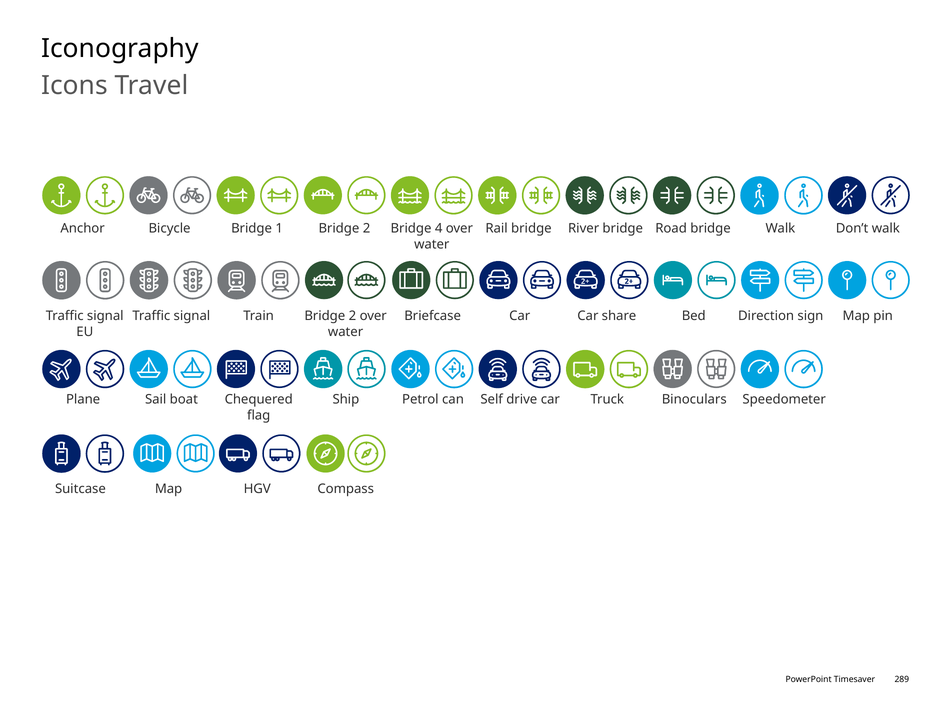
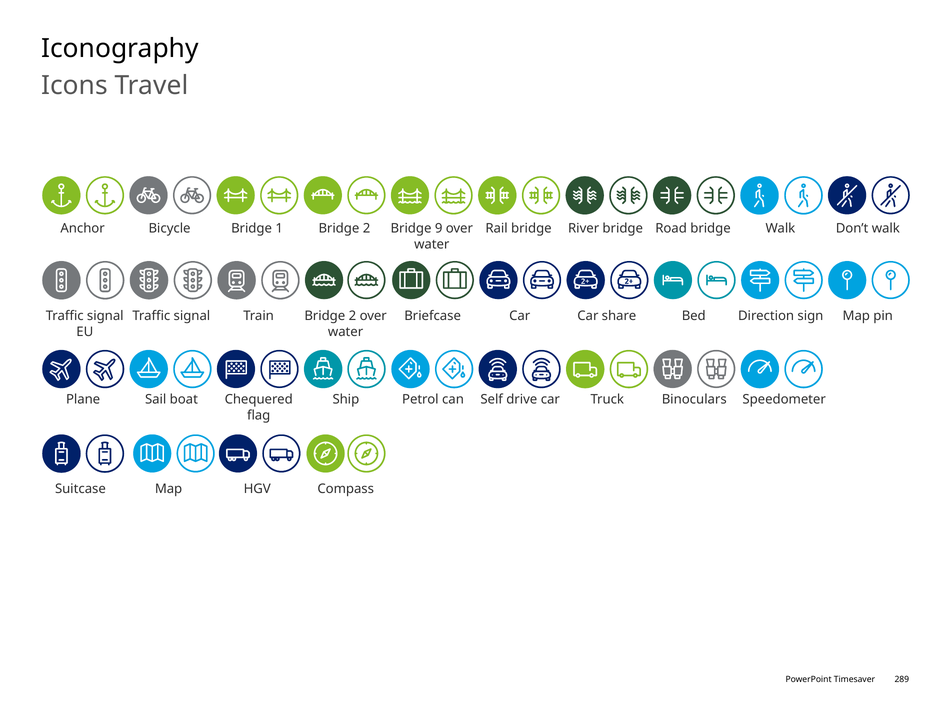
4: 4 -> 9 (439, 229)
